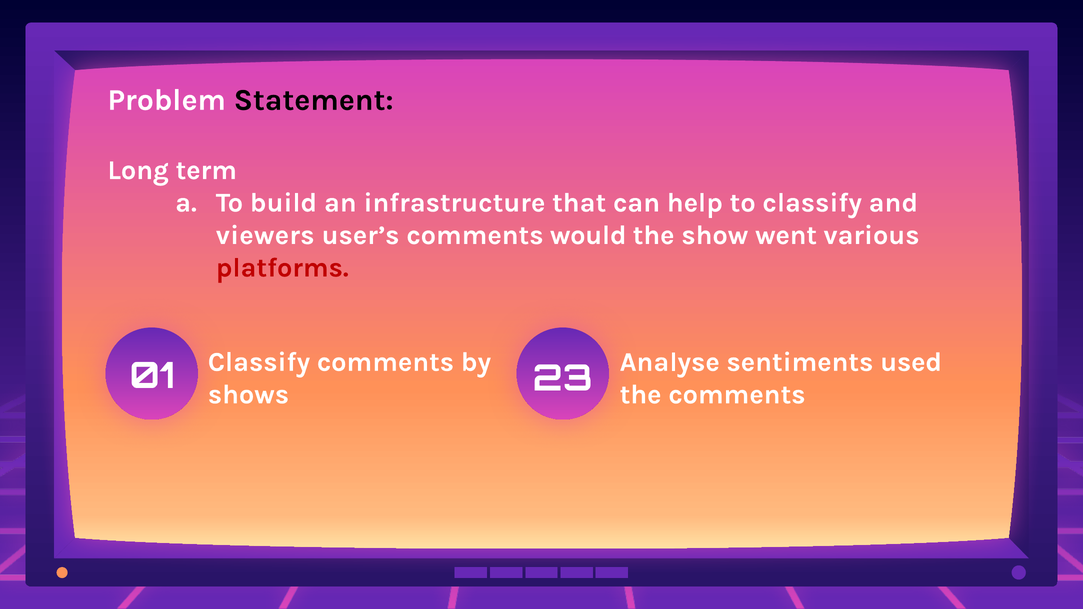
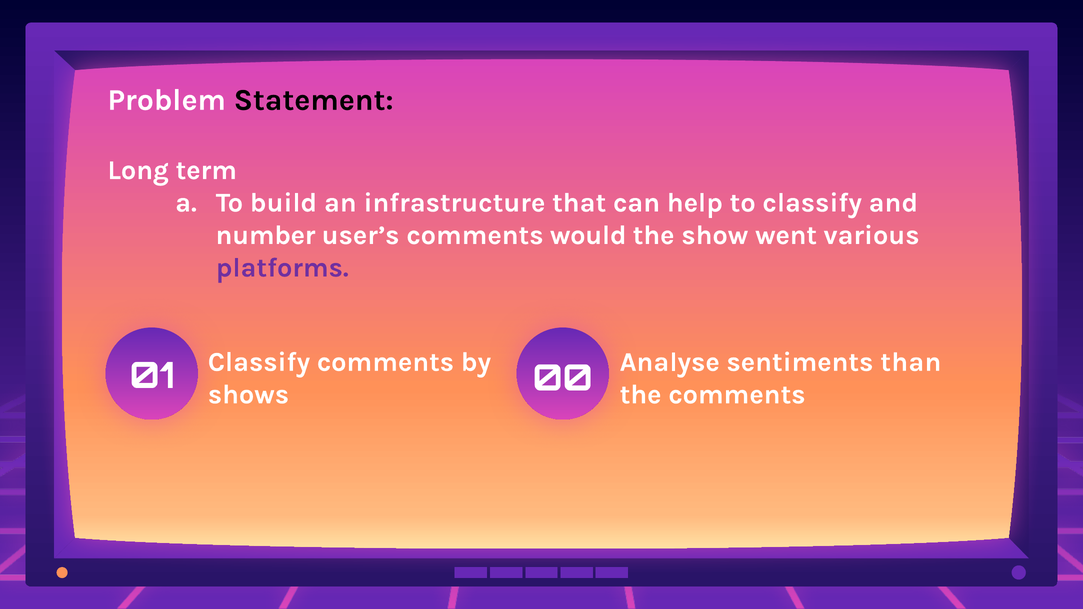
viewers: viewers -> number (265, 235)
platforms colour: red -> purple (282, 268)
used: used -> than (911, 362)
23: 23 -> 00 (563, 379)
